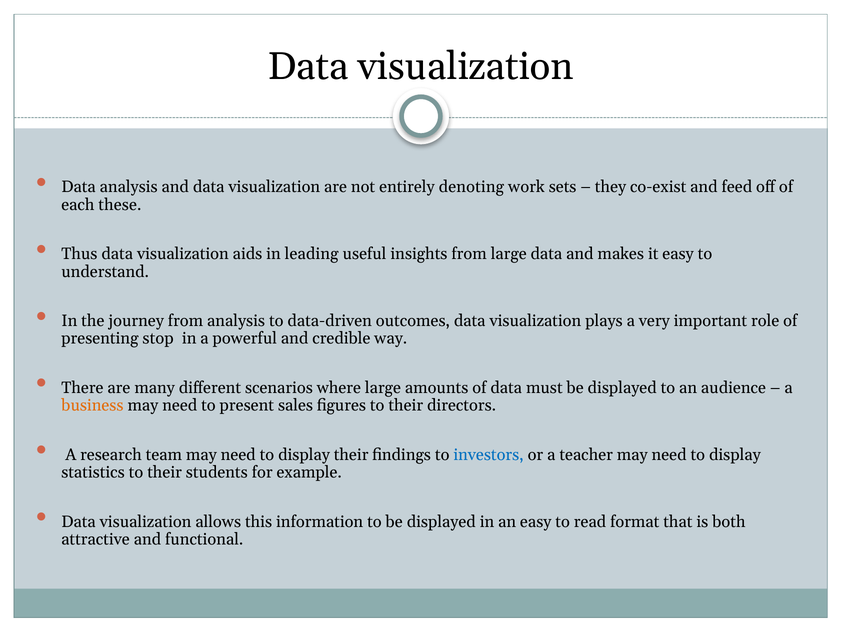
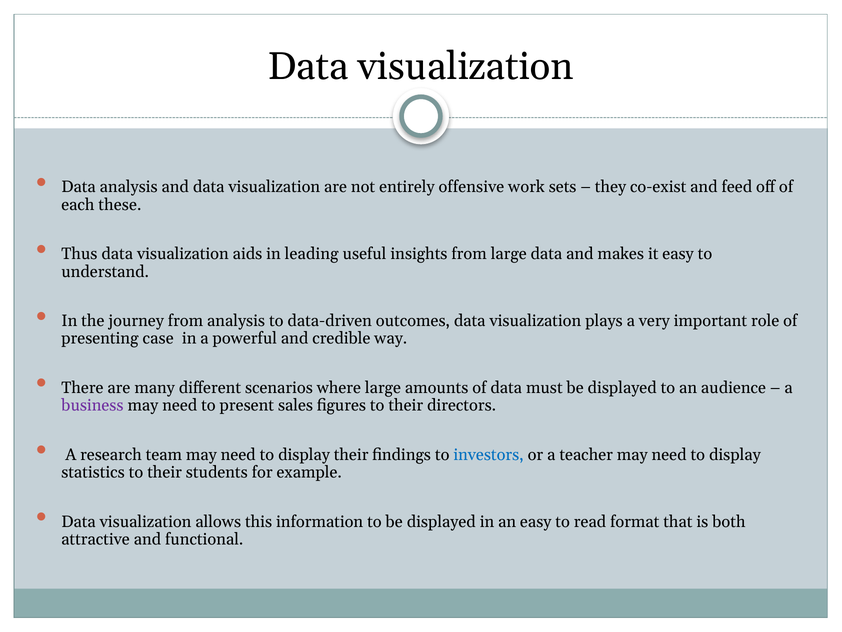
denoting: denoting -> offensive (471, 187)
stop: stop -> case (158, 338)
business colour: orange -> purple (92, 405)
